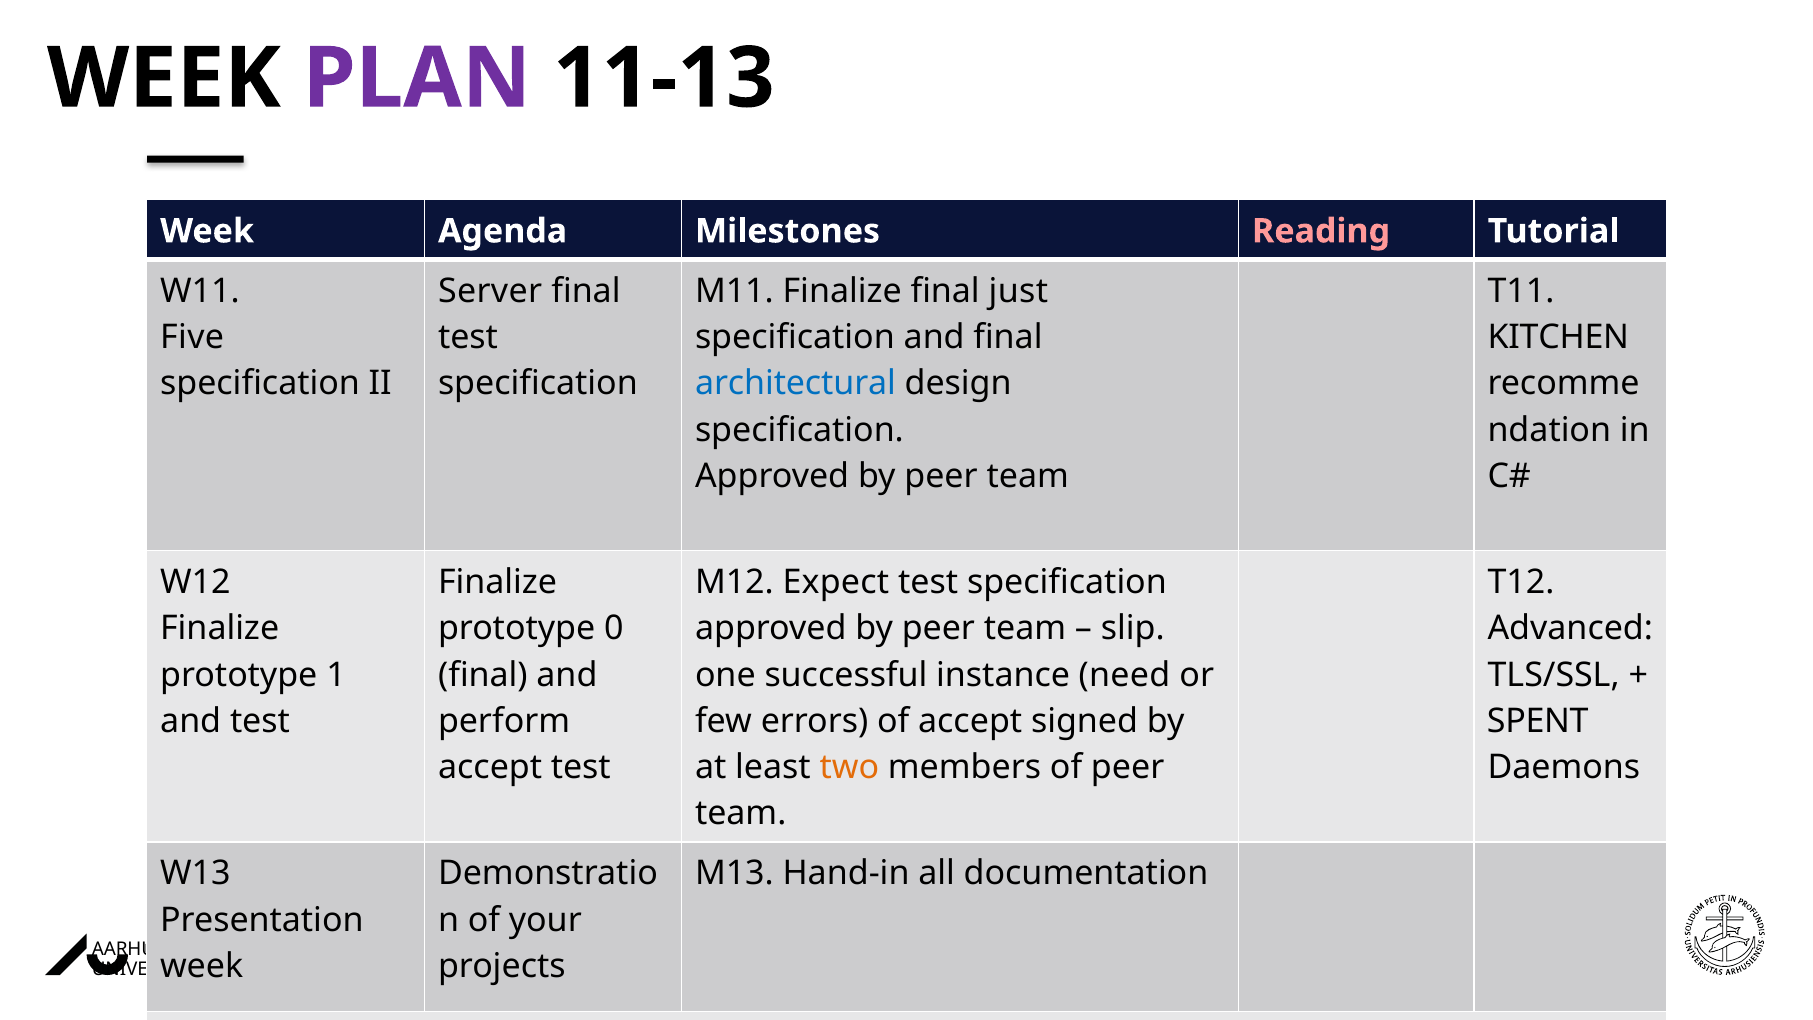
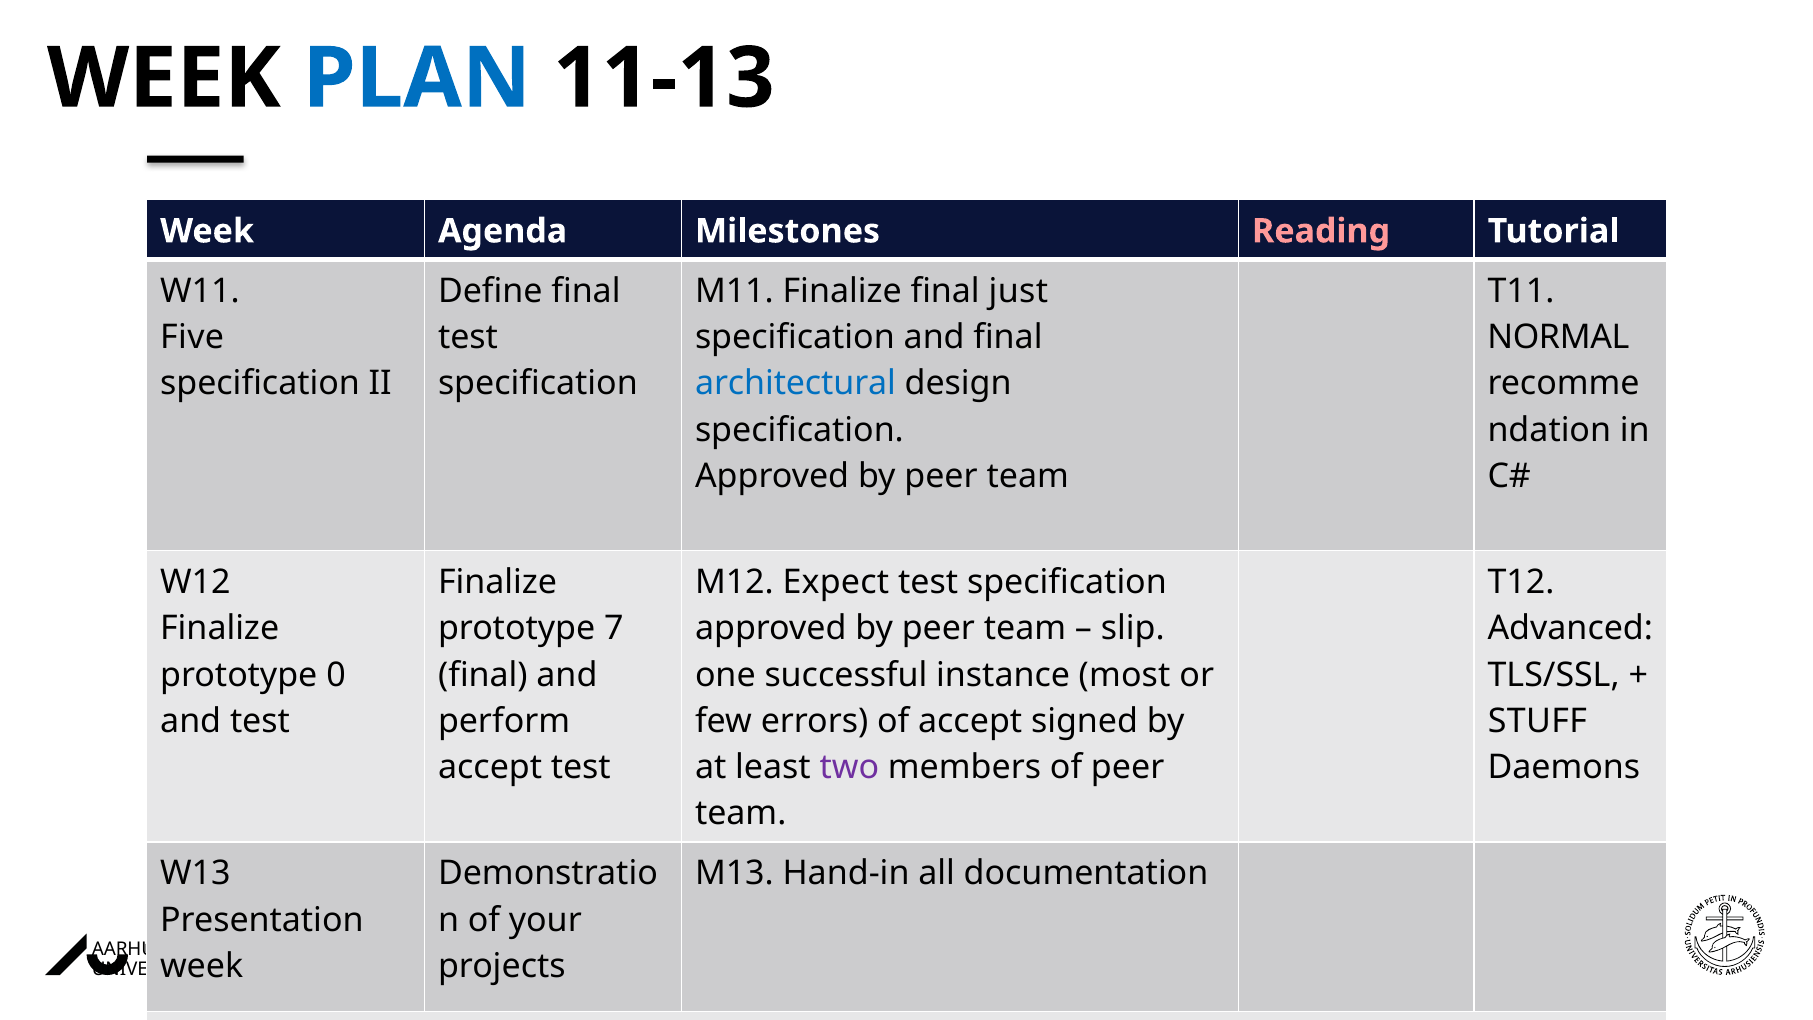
PLAN colour: purple -> blue (417, 79)
Server: Server -> Define (490, 291)
KITCHEN: KITCHEN -> NORMAL (1558, 337)
0: 0 -> 7 (614, 629)
1: 1 -> 0 (336, 675)
need: need -> most (1125, 675)
SPENT: SPENT -> STUFF (1537, 721)
two colour: orange -> purple (849, 767)
